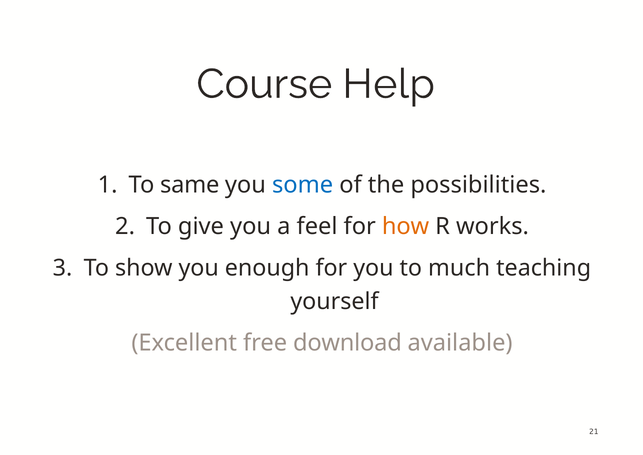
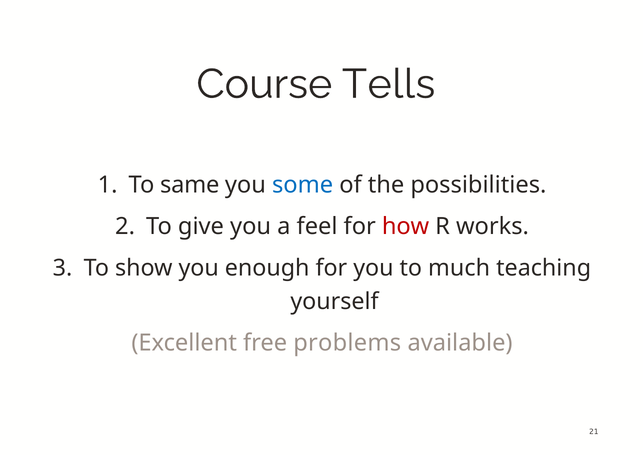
Help: Help -> Tells (389, 84)
how colour: orange -> red (406, 226)
download: download -> problems (347, 343)
